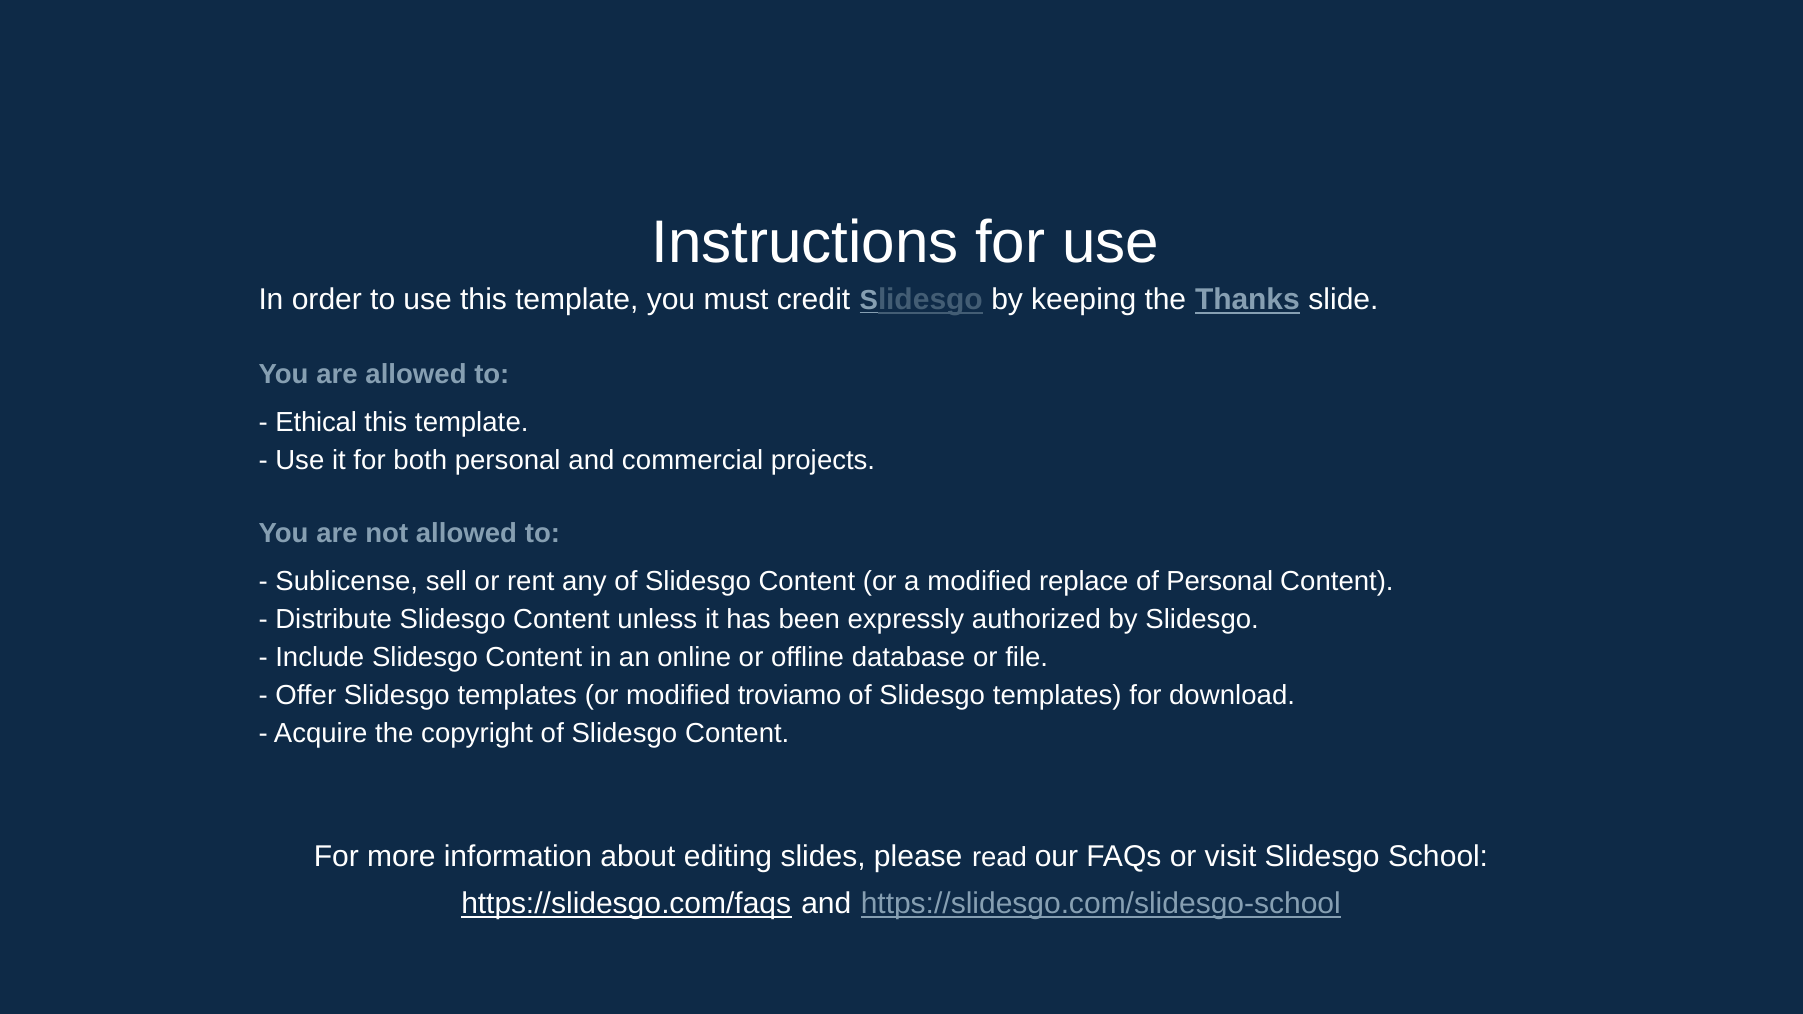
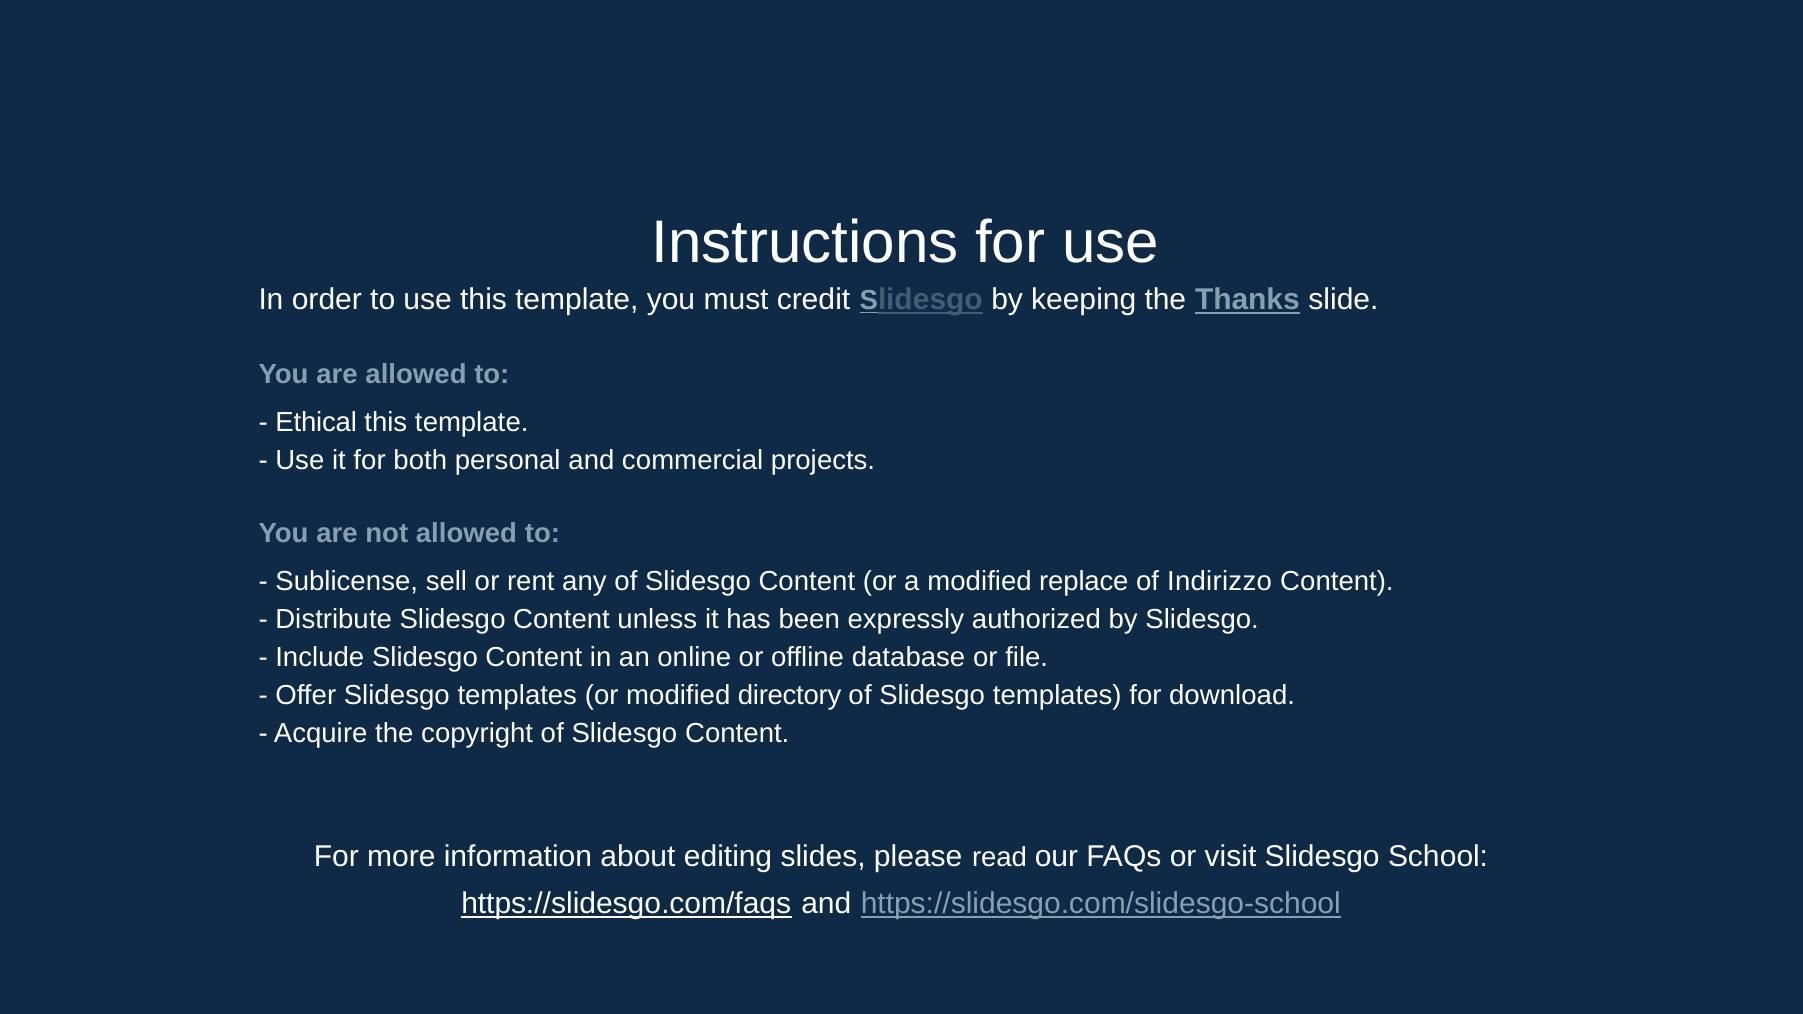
of Personal: Personal -> Indirizzo (1220, 581)
troviamo: troviamo -> directory (790, 695)
